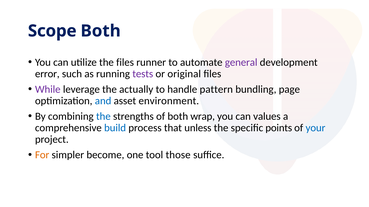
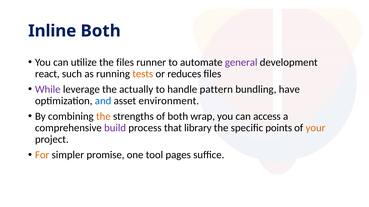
Scope: Scope -> Inline (52, 31)
error: error -> react (47, 74)
tests colour: purple -> orange (143, 74)
original: original -> reduces (184, 74)
page: page -> have (289, 89)
the colour: blue -> orange (103, 117)
values: values -> access (267, 117)
build colour: blue -> purple (115, 128)
unless: unless -> library (198, 128)
your colour: blue -> orange (316, 128)
become: become -> promise (105, 155)
those: those -> pages (178, 155)
